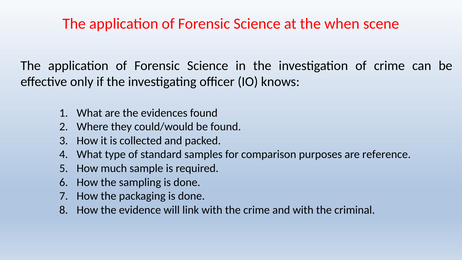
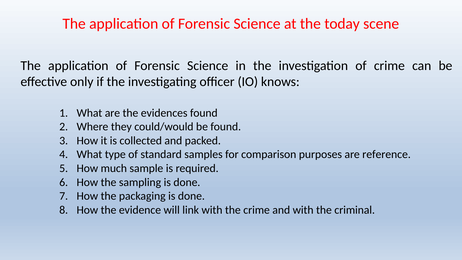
when: when -> today (342, 24)
